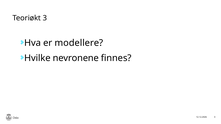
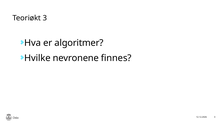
modellere: modellere -> algoritmer (79, 43)
